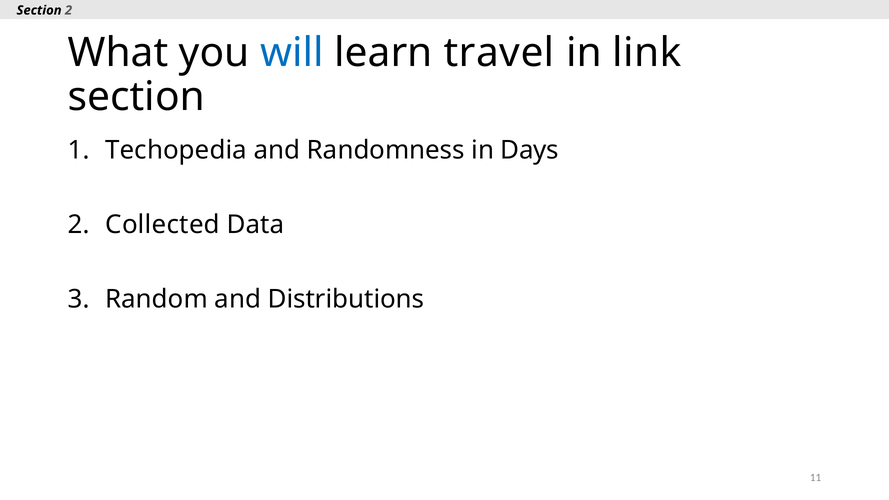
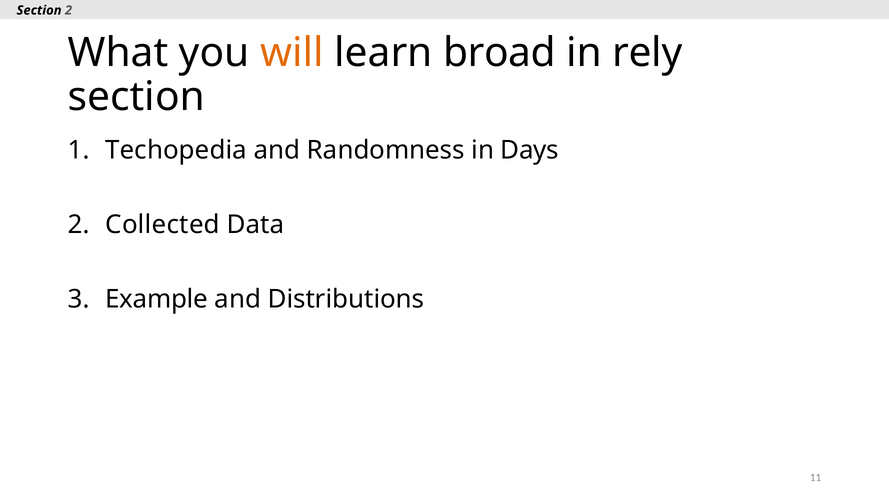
will colour: blue -> orange (292, 53)
travel: travel -> broad (500, 53)
link: link -> rely (647, 53)
Random: Random -> Example (157, 299)
